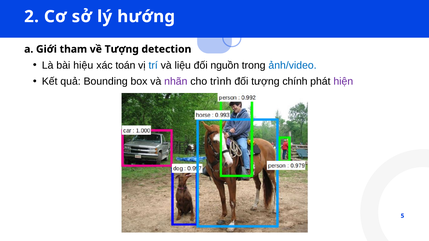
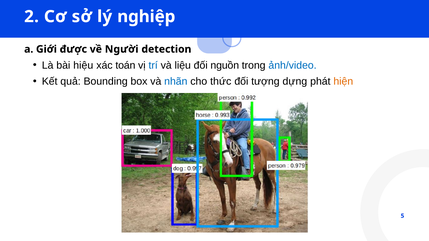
hướng: hướng -> nghiệp (146, 17)
tham: tham -> được (73, 49)
về Tượng: Tượng -> Người (122, 49)
nhãn colour: purple -> blue (176, 82)
trình: trình -> thức (221, 82)
chính: chính -> dựng (295, 82)
hiện colour: purple -> orange (343, 82)
